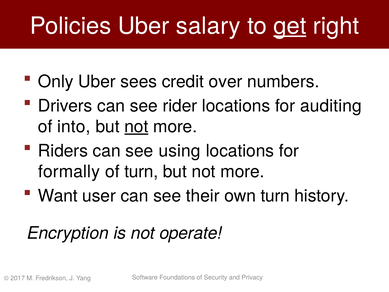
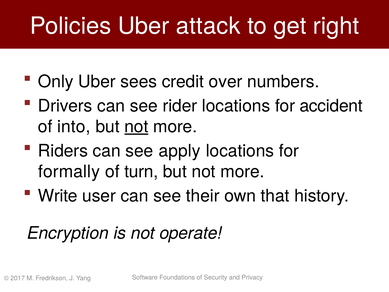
salary: salary -> attack (208, 26)
get underline: present -> none (290, 26)
auditing: auditing -> accident (331, 106)
using: using -> apply (180, 151)
Want: Want -> Write (58, 196)
own turn: turn -> that (275, 196)
